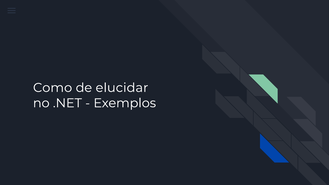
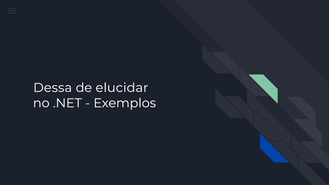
Como: Como -> Dessa (53, 88)
